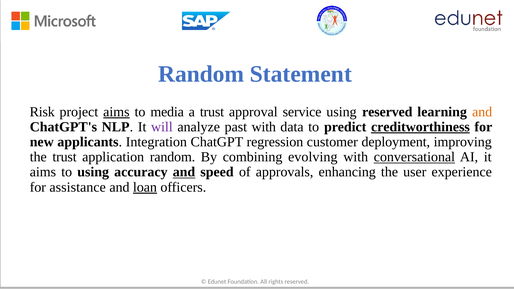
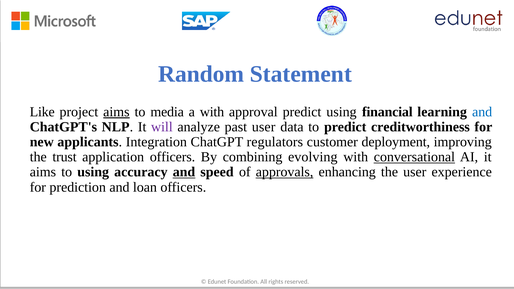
Risk: Risk -> Like (42, 112)
a trust: trust -> with (212, 112)
approval service: service -> predict (302, 112)
using reserved: reserved -> financial (387, 112)
and colour: orange -> blue (482, 112)
past with: with -> user (264, 127)
creditworthiness underline: present -> none (420, 127)
regression: regression -> regulators (275, 142)
application random: random -> officers (173, 157)
approvals underline: none -> present (285, 172)
assistance: assistance -> prediction (78, 187)
loan underline: present -> none (145, 187)
